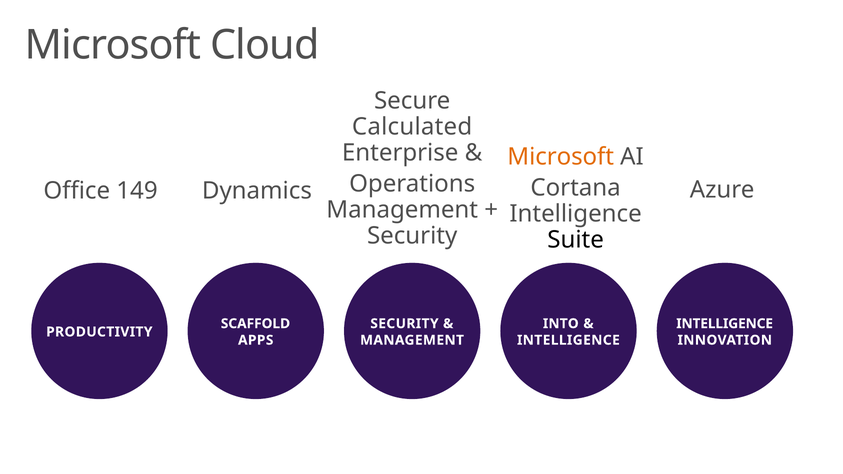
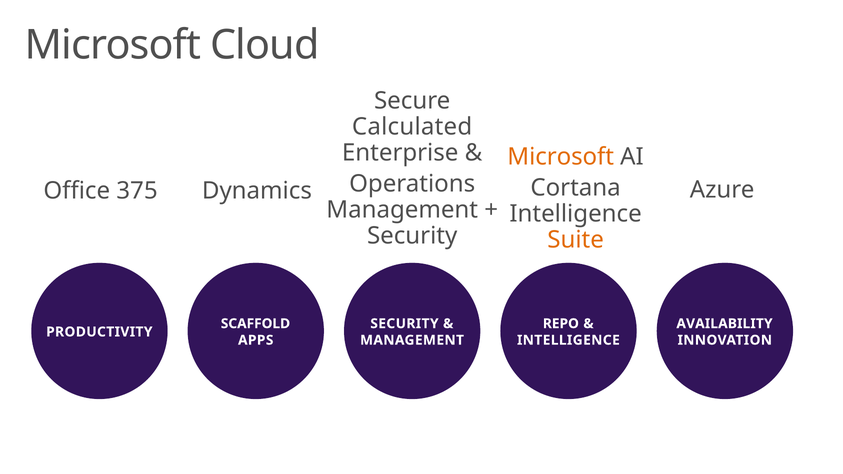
149: 149 -> 375 (137, 191)
Suite colour: black -> orange (576, 240)
INTO: INTO -> REPO (561, 324)
INTELLIGENCE: INTELLIGENCE -> AVAILABILITY (725, 324)
